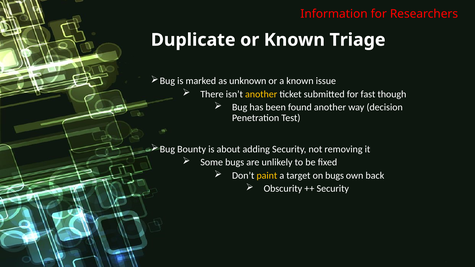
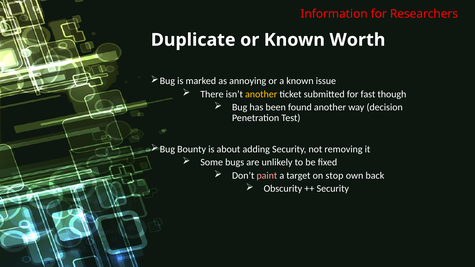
Triage: Triage -> Worth (357, 40)
unknown: unknown -> annoying (248, 81)
paint colour: yellow -> pink (267, 176)
on bugs: bugs -> stop (334, 176)
